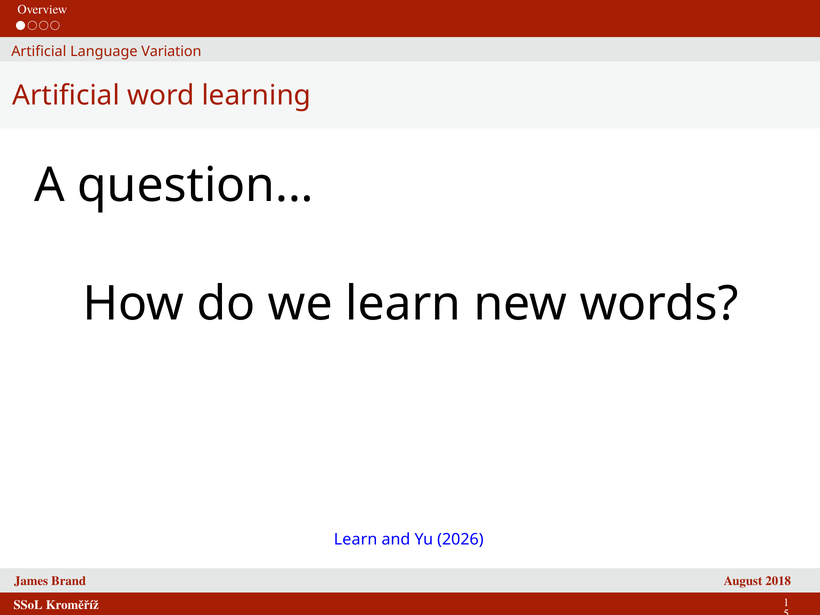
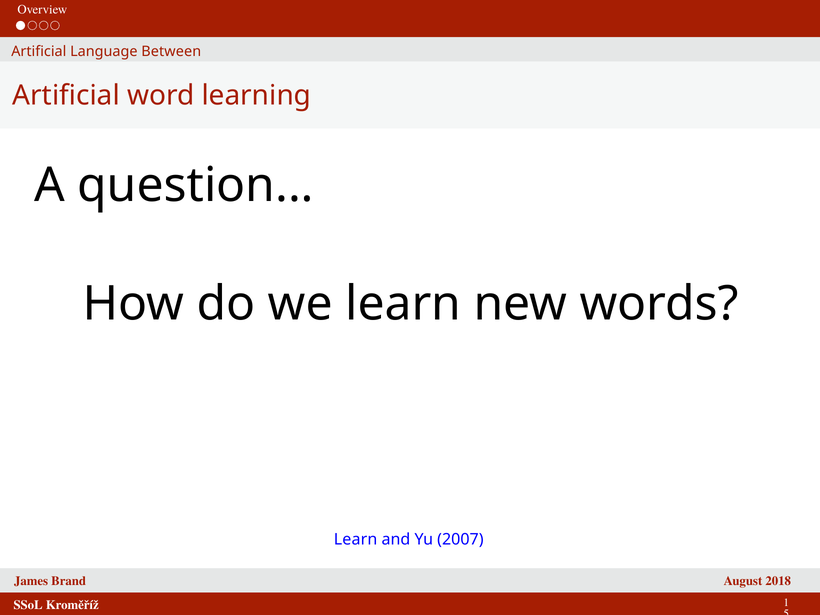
Variation: Variation -> Between (171, 52)
2026: 2026 -> 2007 (460, 540)
